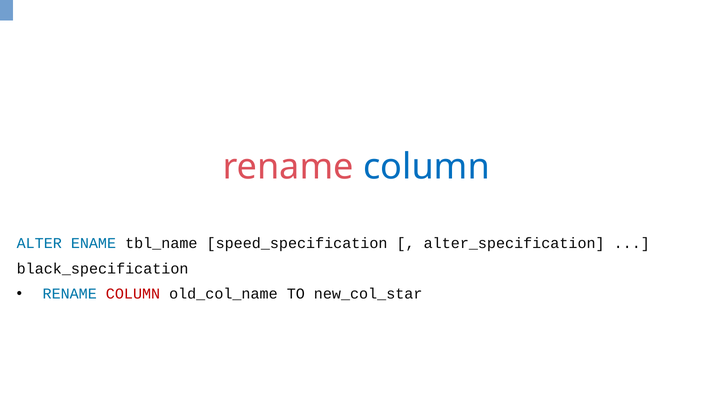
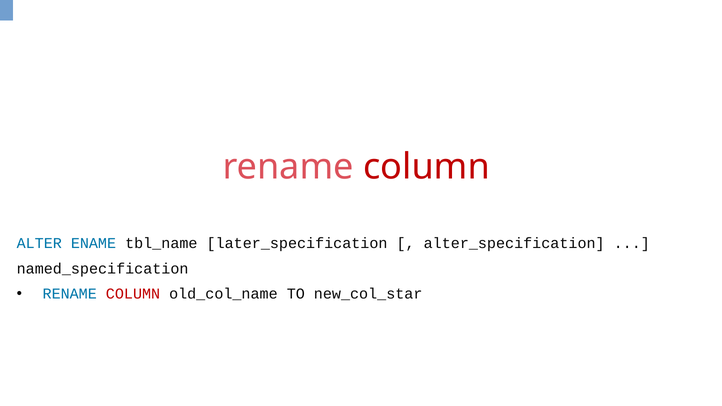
column colour: blue -> red (426, 167)
speed_specification: speed_specification -> later_specification (297, 243)
black_specification: black_specification -> named_specification (103, 269)
